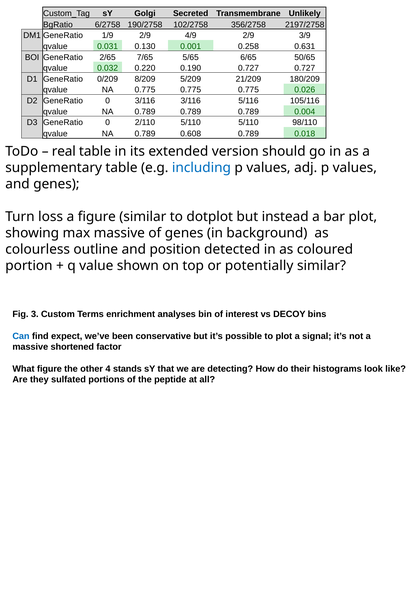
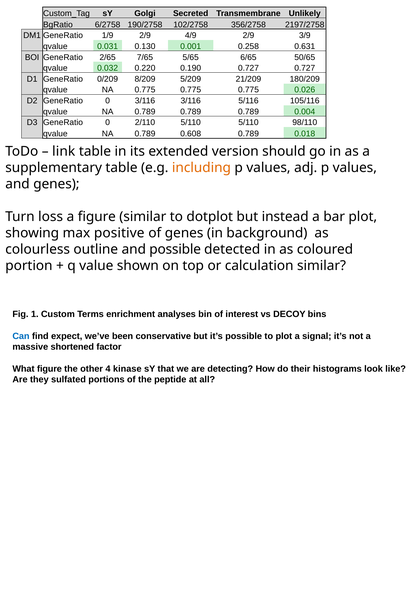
real: real -> link (64, 151)
including colour: blue -> orange (201, 168)
max massive: massive -> positive (119, 233)
and position: position -> possible (175, 249)
potentially: potentially -> calculation (259, 266)
3: 3 -> 1 (35, 315)
stands: stands -> kinase (127, 369)
